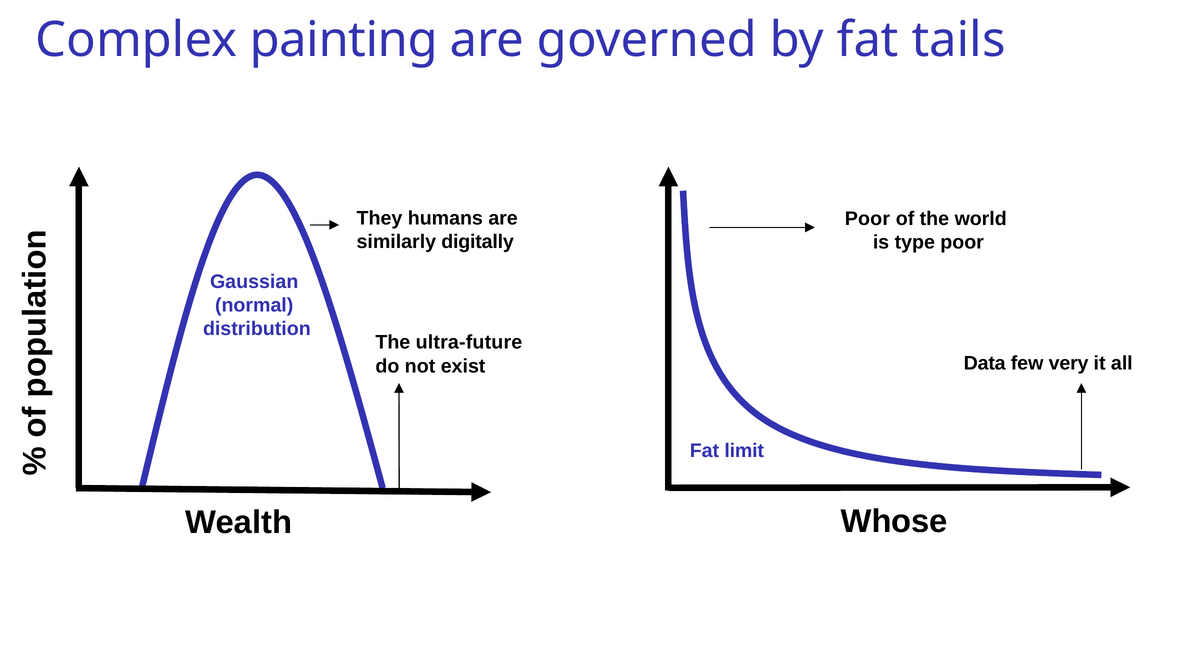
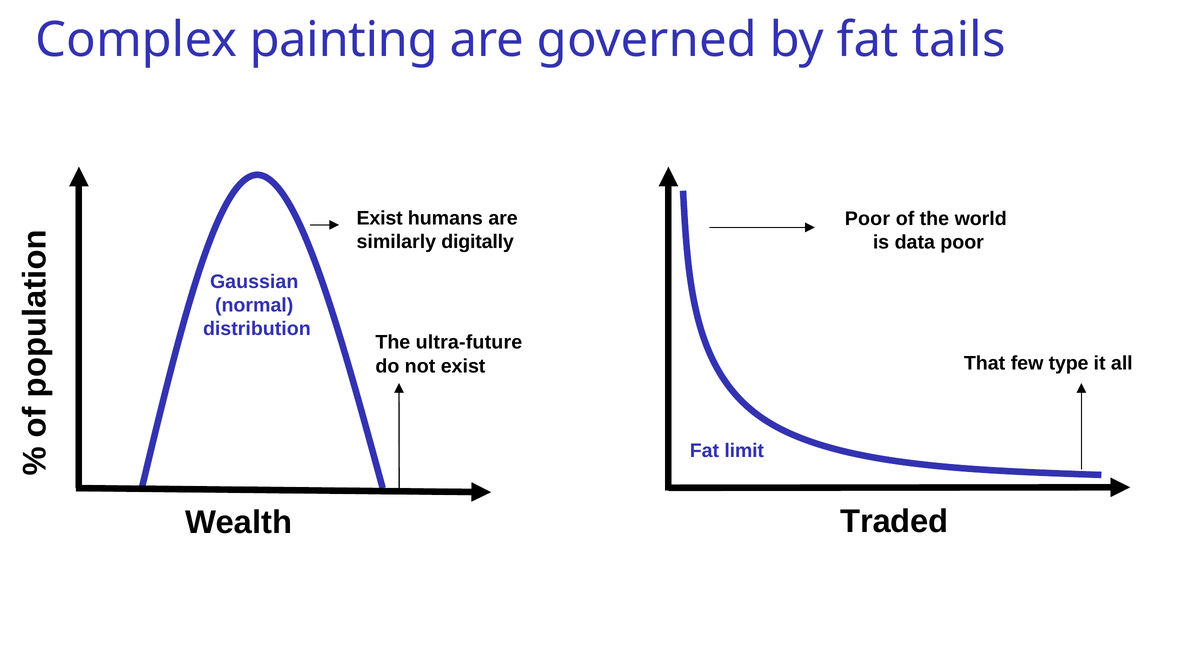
They: They -> Exist (380, 218)
type: type -> data (915, 242)
Data: Data -> That (985, 363)
very: very -> type (1069, 363)
Whose: Whose -> Traded (894, 522)
